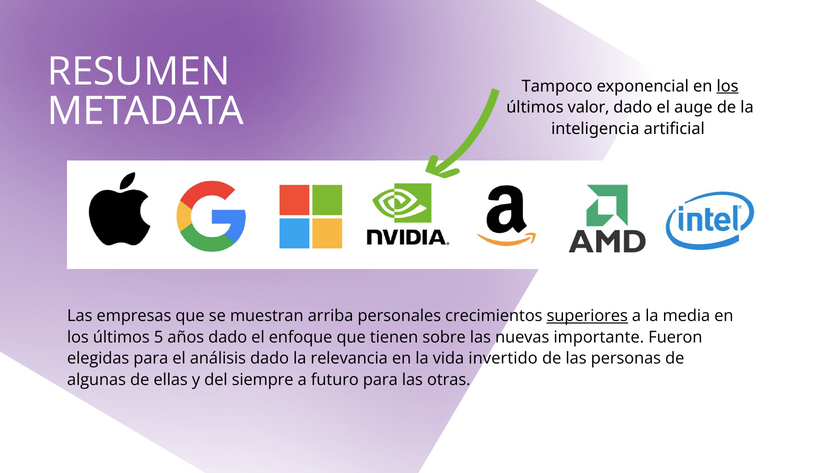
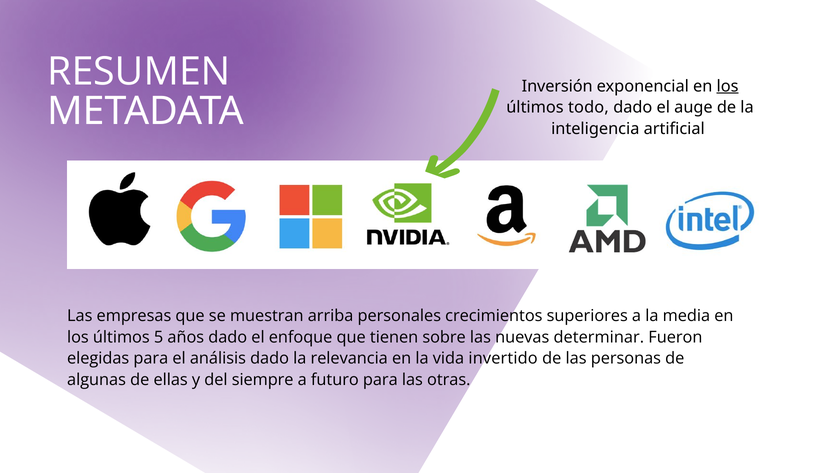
Tampoco: Tampoco -> Inversión (557, 86)
valor: valor -> todo (588, 107)
superiores underline: present -> none (587, 316)
importante: importante -> determinar (599, 337)
